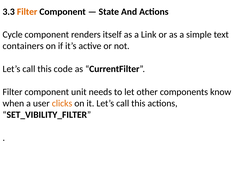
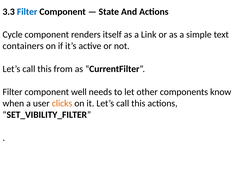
Filter colour: orange -> blue (27, 12)
code: code -> from (63, 69)
unit: unit -> well (79, 92)
